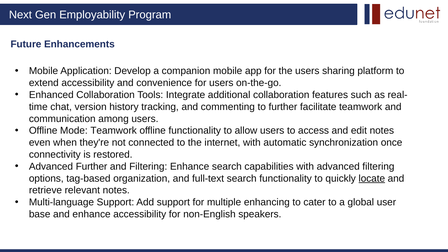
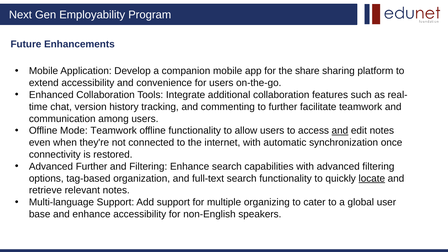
the users: users -> share (307, 71)
and underline: none -> present (340, 131)
enhancing: enhancing -> organizing (267, 202)
